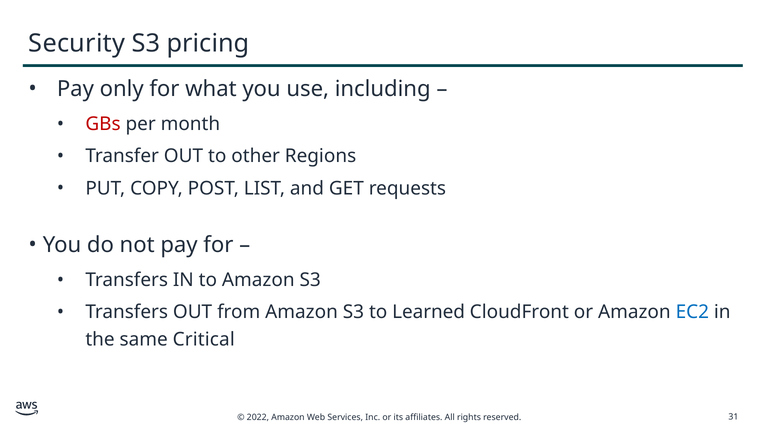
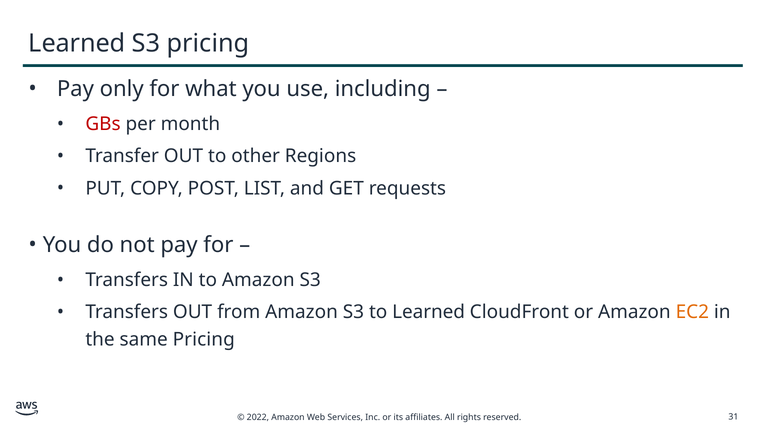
Security: Security -> Learned (77, 43)
EC2 colour: blue -> orange (692, 312)
same Critical: Critical -> Pricing (204, 339)
